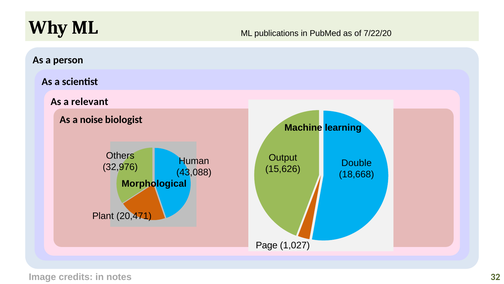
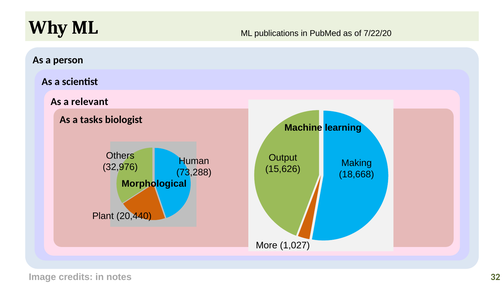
noise: noise -> tasks (91, 120)
Double: Double -> Making (357, 163)
43,088: 43,088 -> 73,288 (194, 172)
20,471: 20,471 -> 20,440 (134, 216)
Page: Page -> More (267, 245)
